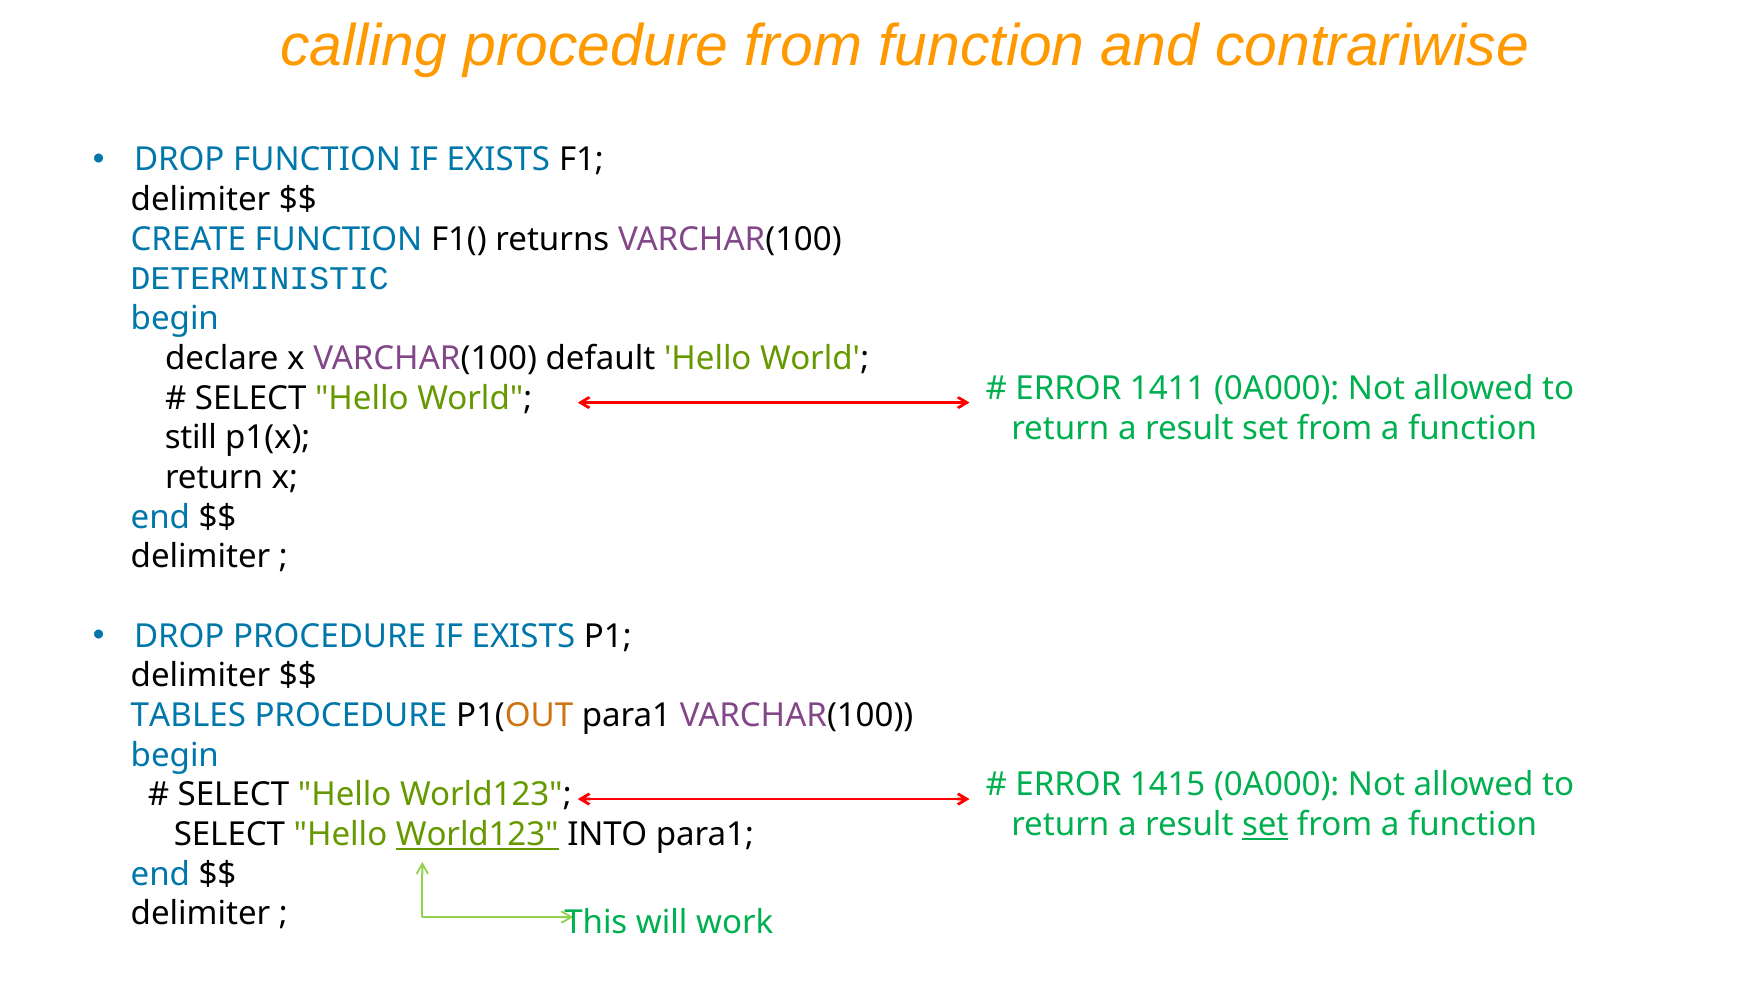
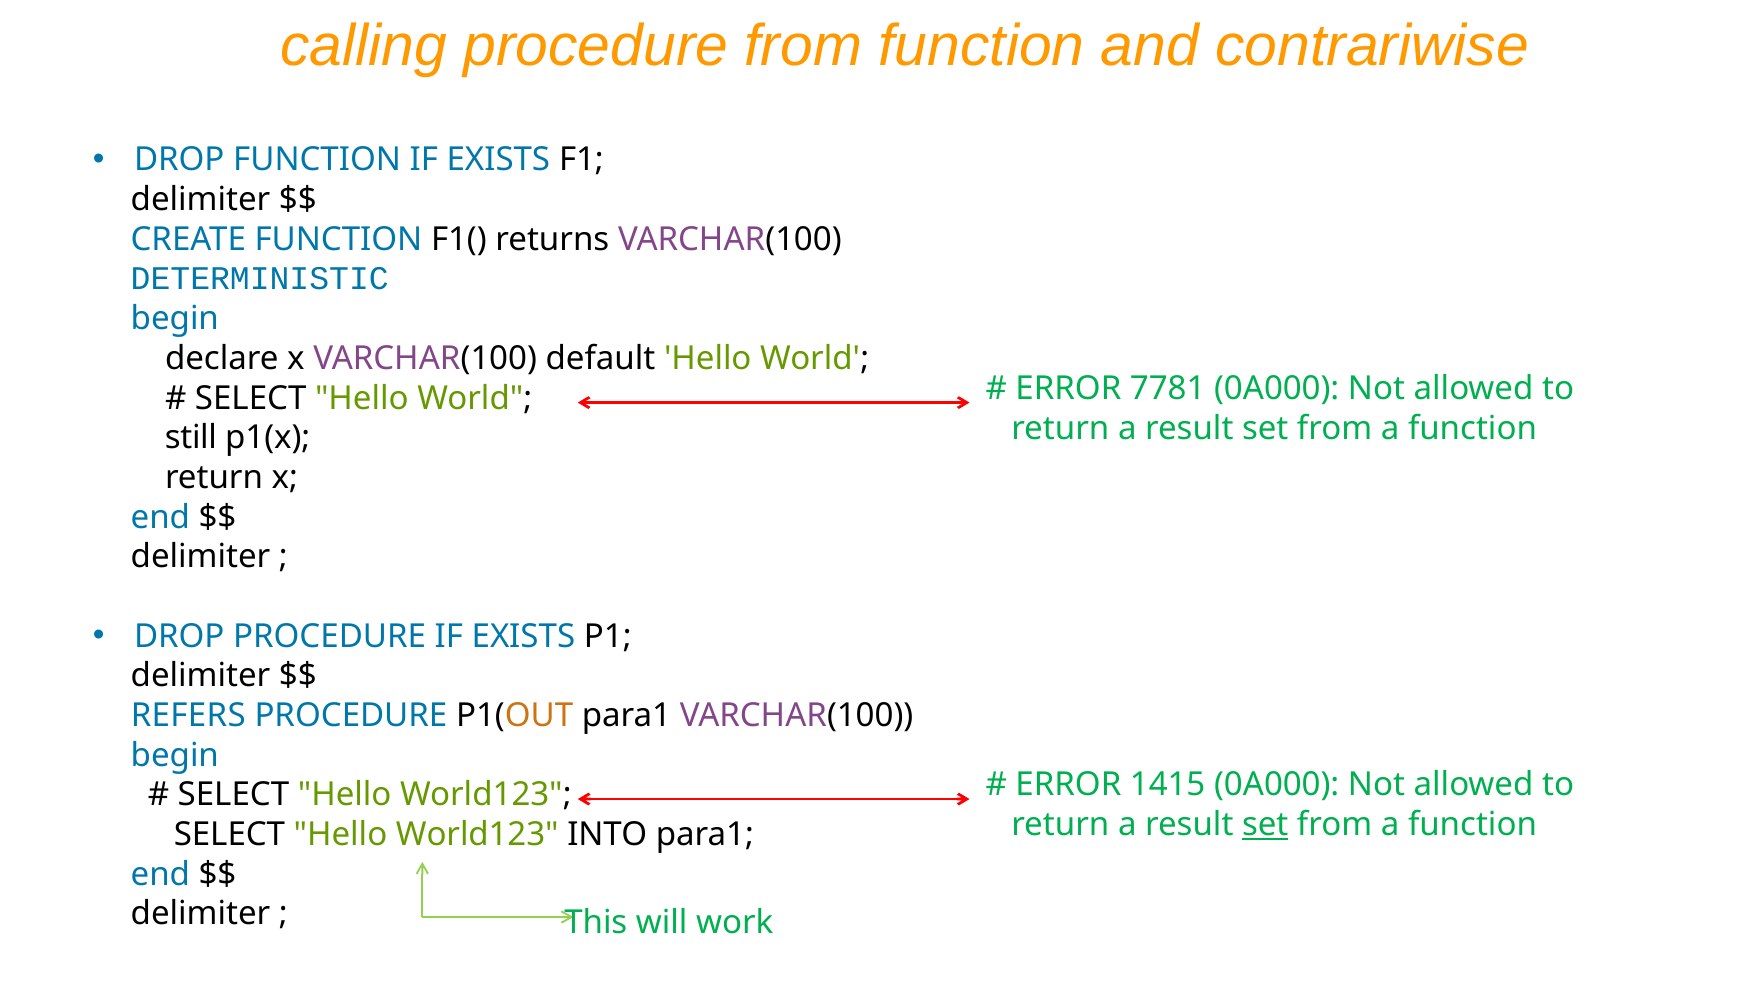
1411: 1411 -> 7781 (1168, 389)
TABLES: TABLES -> REFERS (188, 716)
World123 underline: present -> none (477, 835)
